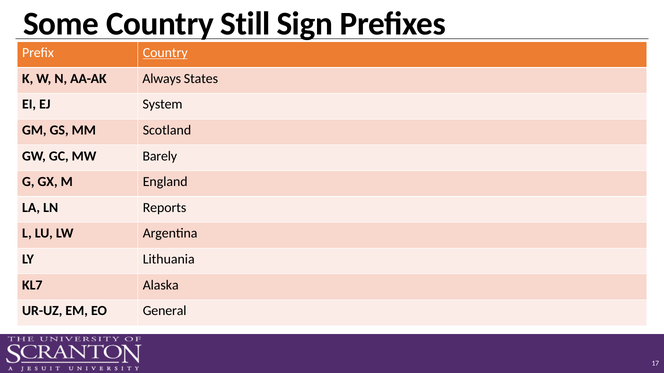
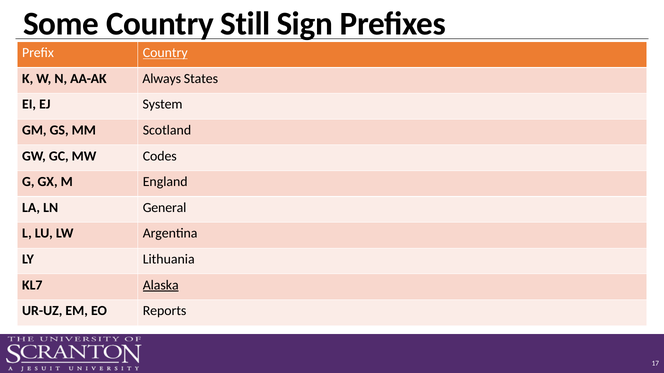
Barely: Barely -> Codes (160, 156)
Reports: Reports -> General (165, 208)
Alaska underline: none -> present (161, 285)
General: General -> Reports (165, 311)
